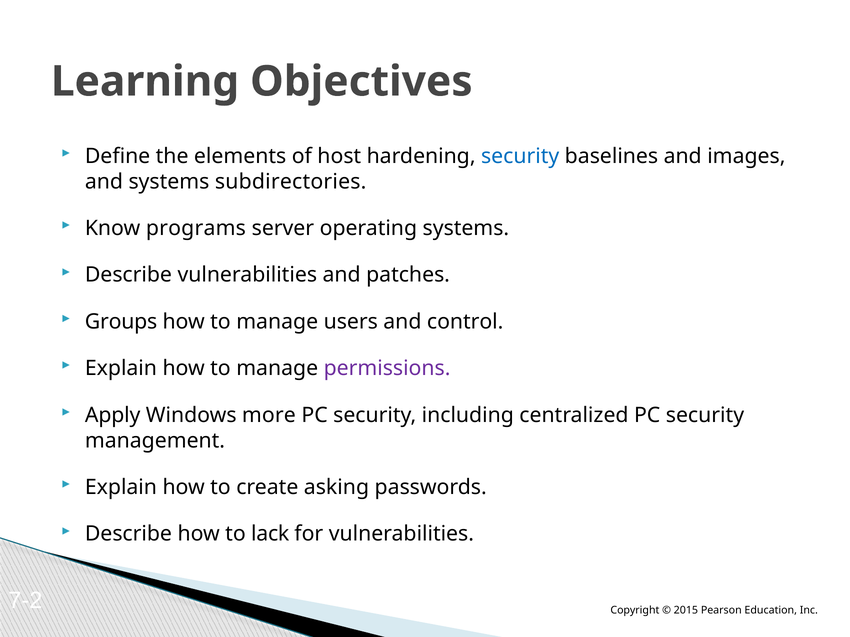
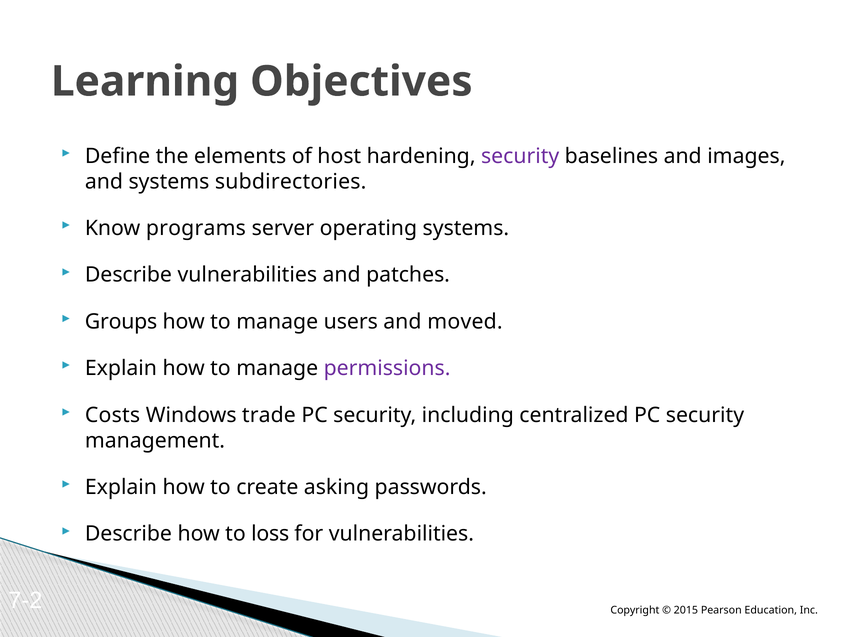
security colour: blue -> purple (520, 156)
control: control -> moved (465, 322)
Apply: Apply -> Costs (113, 415)
more: more -> trade (269, 415)
lack: lack -> loss (270, 534)
